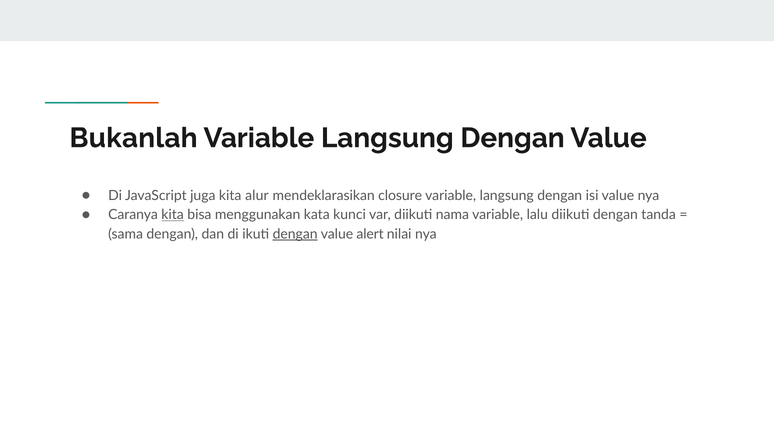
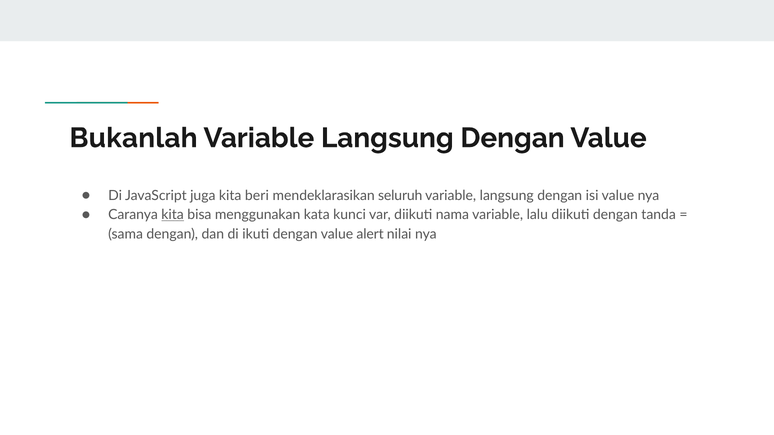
alur: alur -> beri (257, 196)
closure: closure -> seluruh (400, 196)
dengan underline: present -> none (295, 234)
